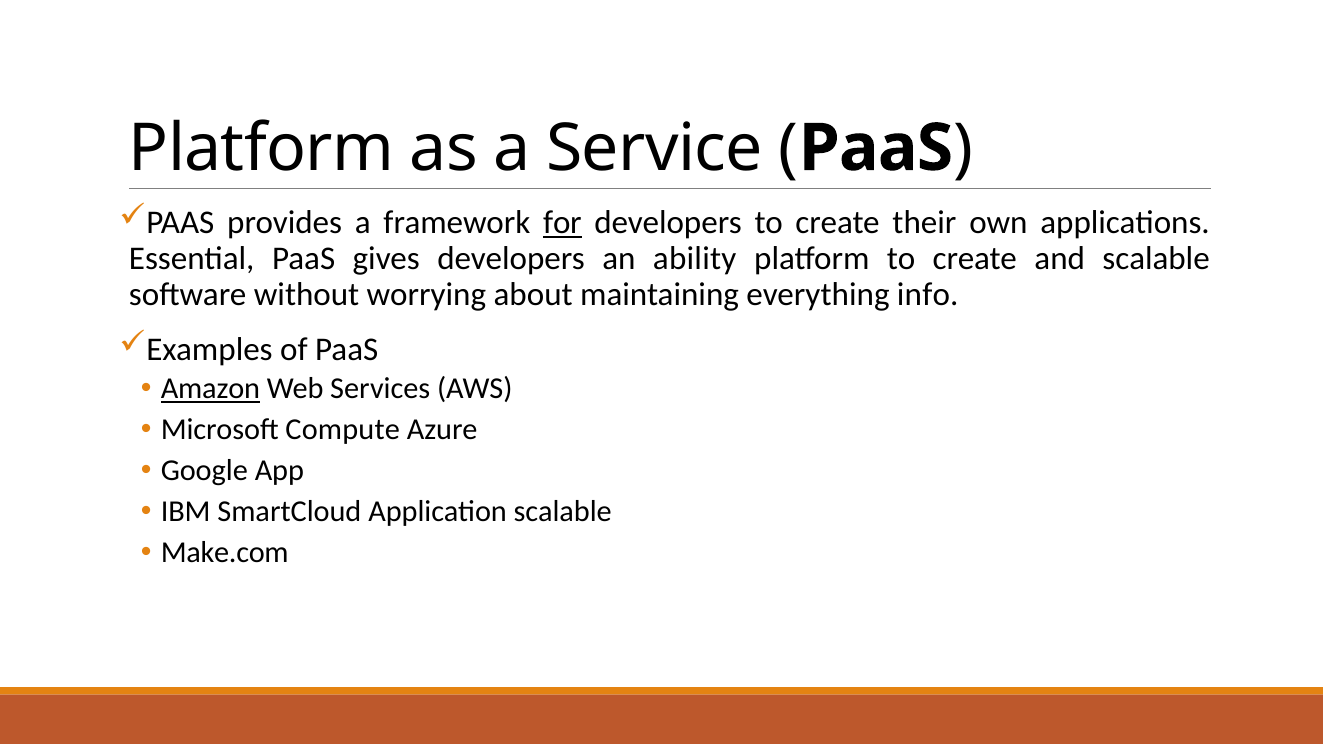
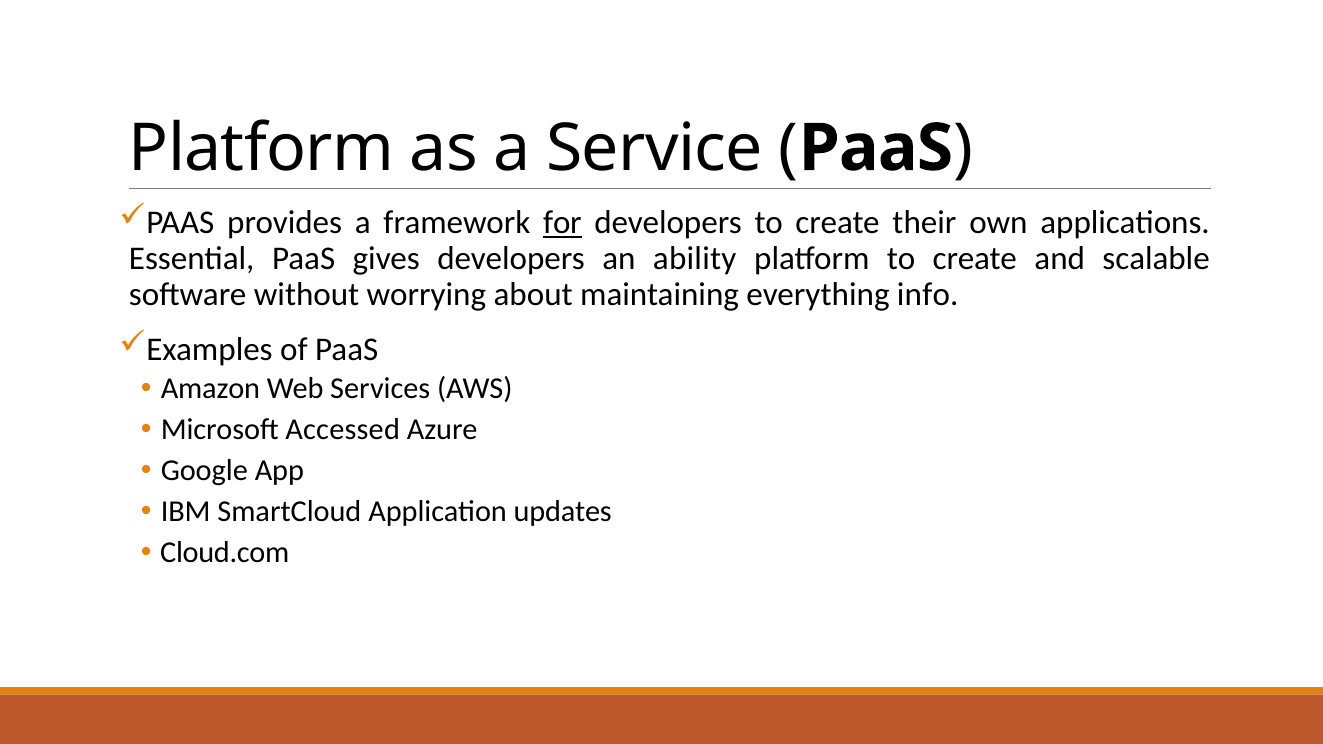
Amazon underline: present -> none (210, 389)
Compute: Compute -> Accessed (343, 430)
Application scalable: scalable -> updates (563, 512)
Make.com: Make.com -> Cloud.com (225, 553)
